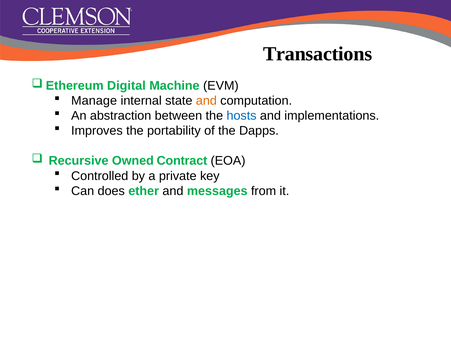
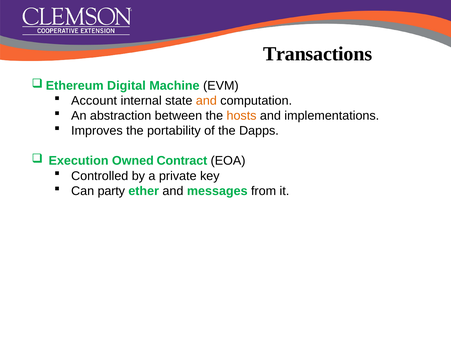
Manage: Manage -> Account (94, 101)
hosts colour: blue -> orange (242, 116)
Recursive: Recursive -> Execution (79, 161)
does: does -> party (111, 191)
